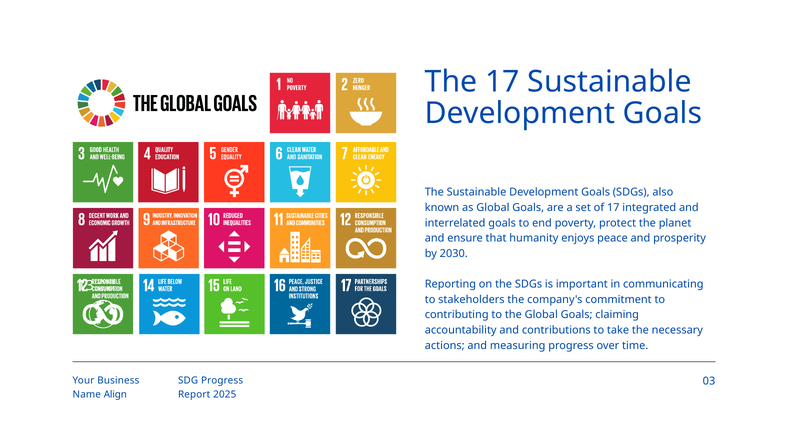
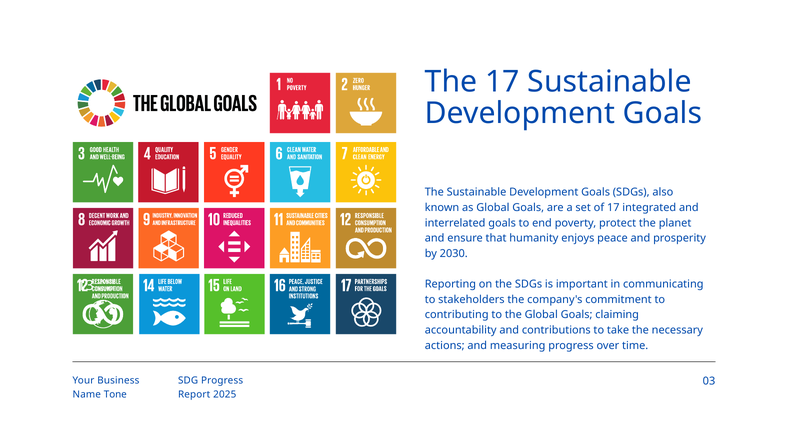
Align: Align -> Tone (115, 395)
